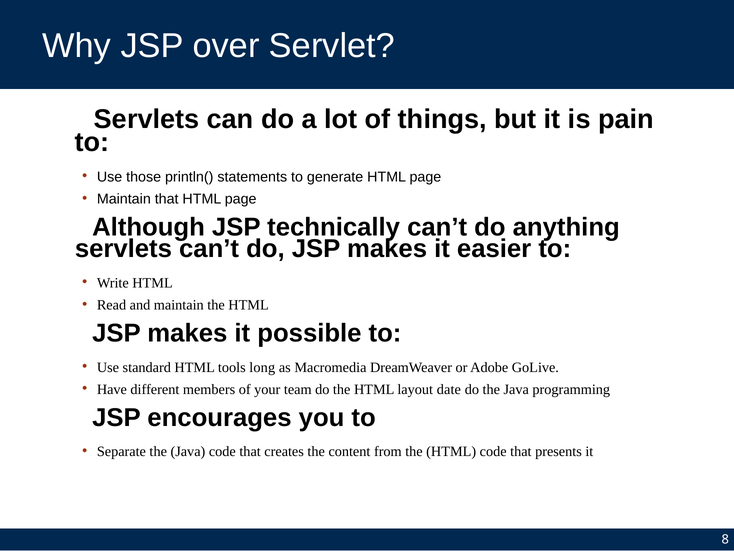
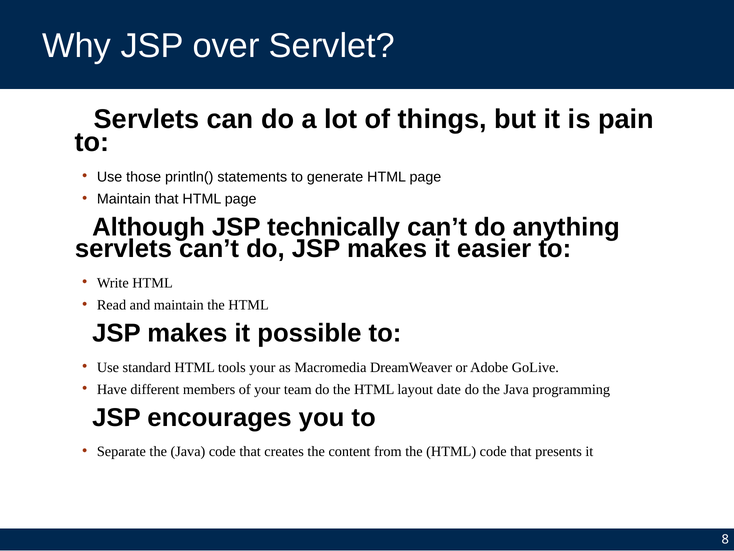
tools long: long -> your (262, 367)
